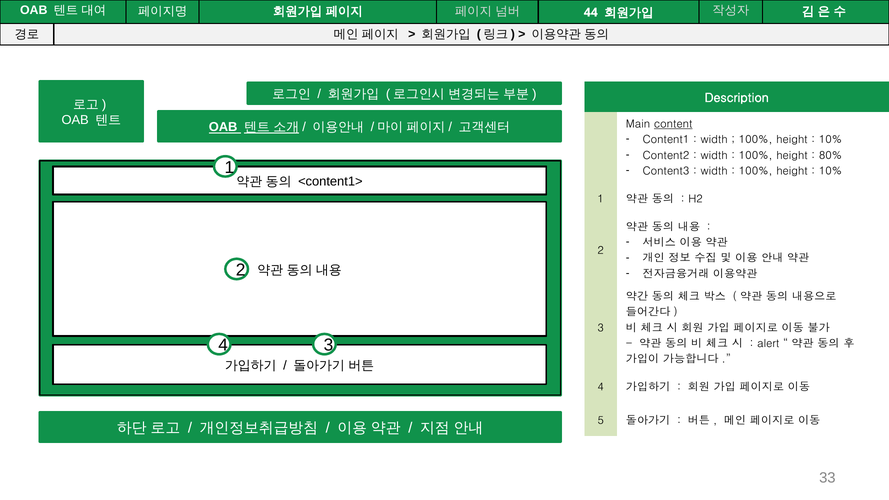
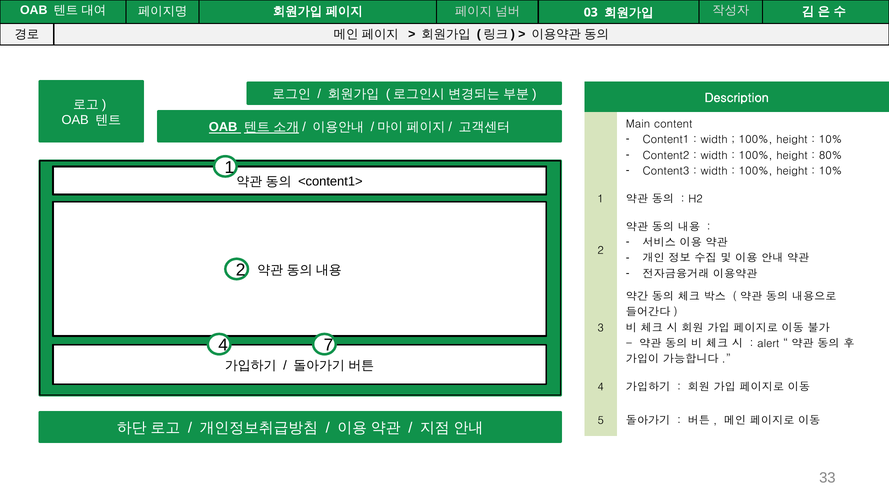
44: 44 -> 03 (591, 12)
content underline: present -> none (673, 124)
4 3: 3 -> 7 (328, 345)
